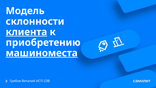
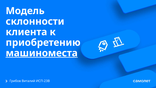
клиента underline: present -> none (26, 32)
